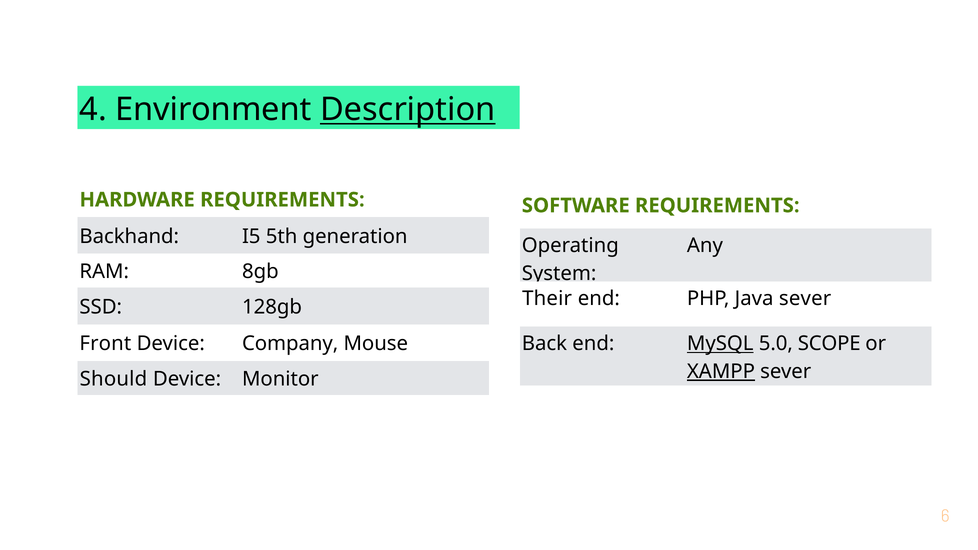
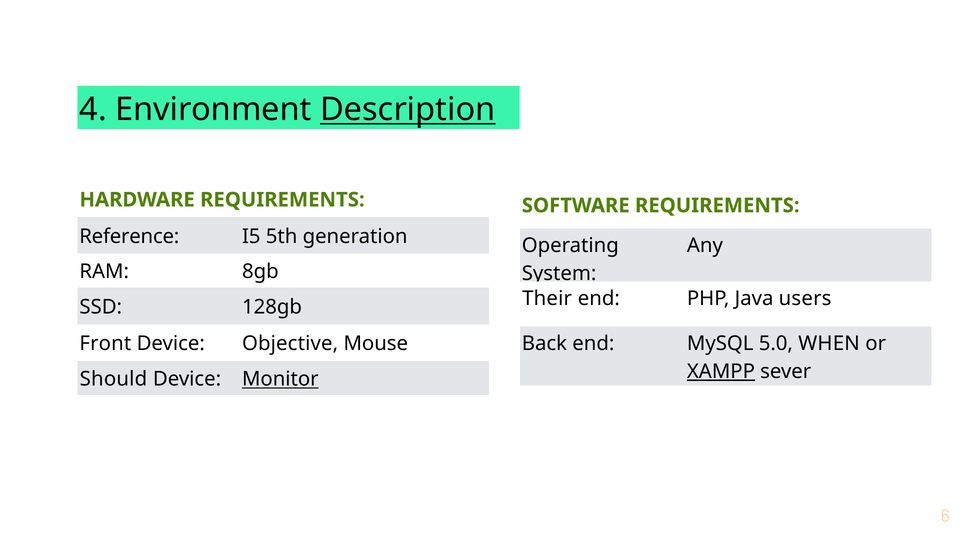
Backhand: Backhand -> Reference (129, 236)
Java sever: sever -> users (805, 299)
Company: Company -> Objective (290, 344)
MySQL underline: present -> none (720, 344)
SCOPE: SCOPE -> WHEN (829, 344)
Monitor underline: none -> present (280, 379)
